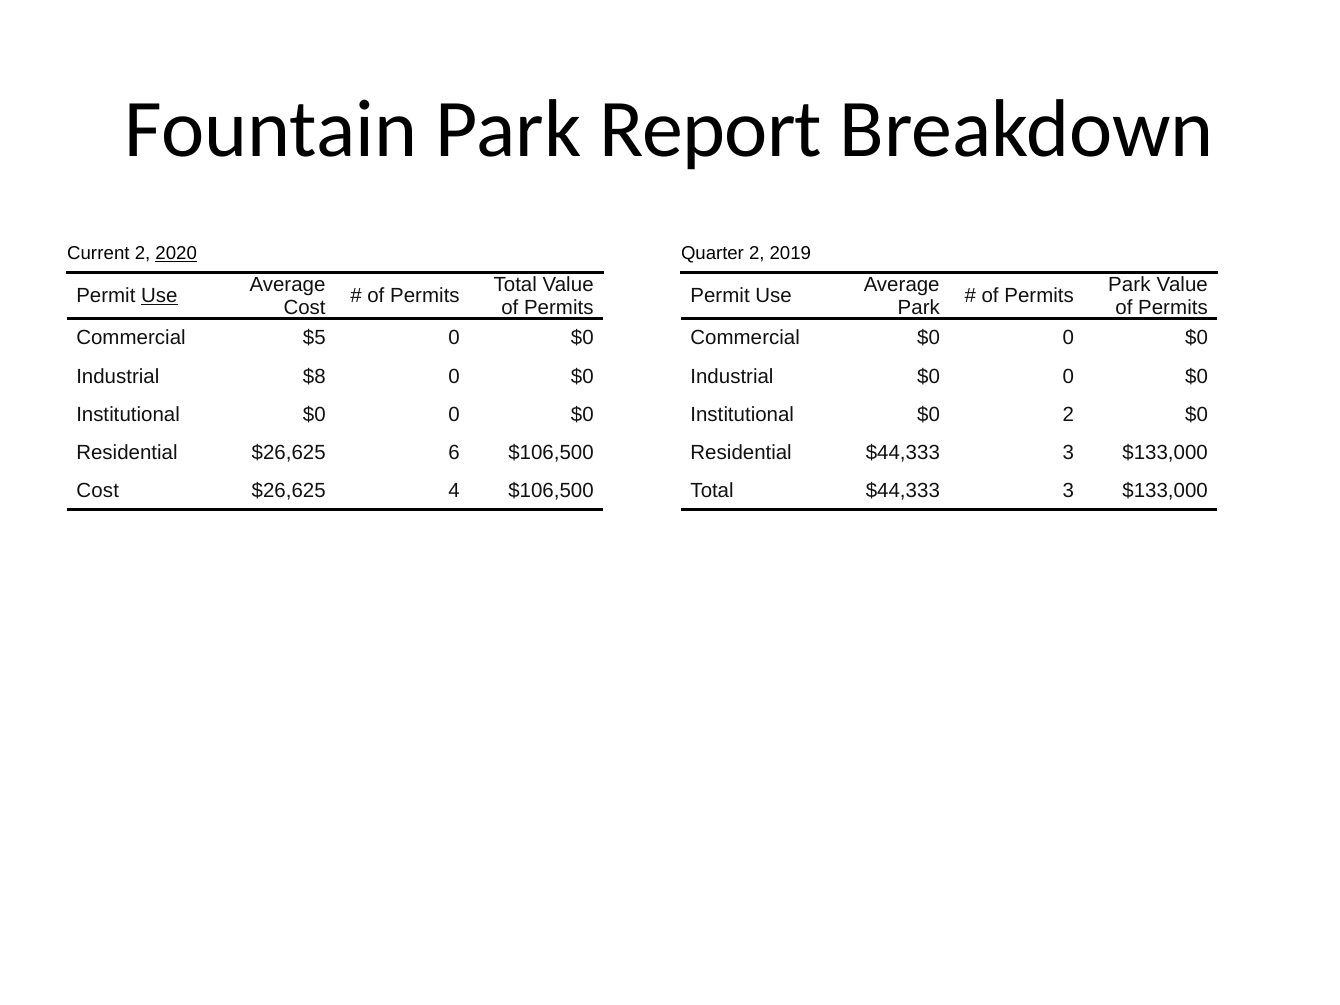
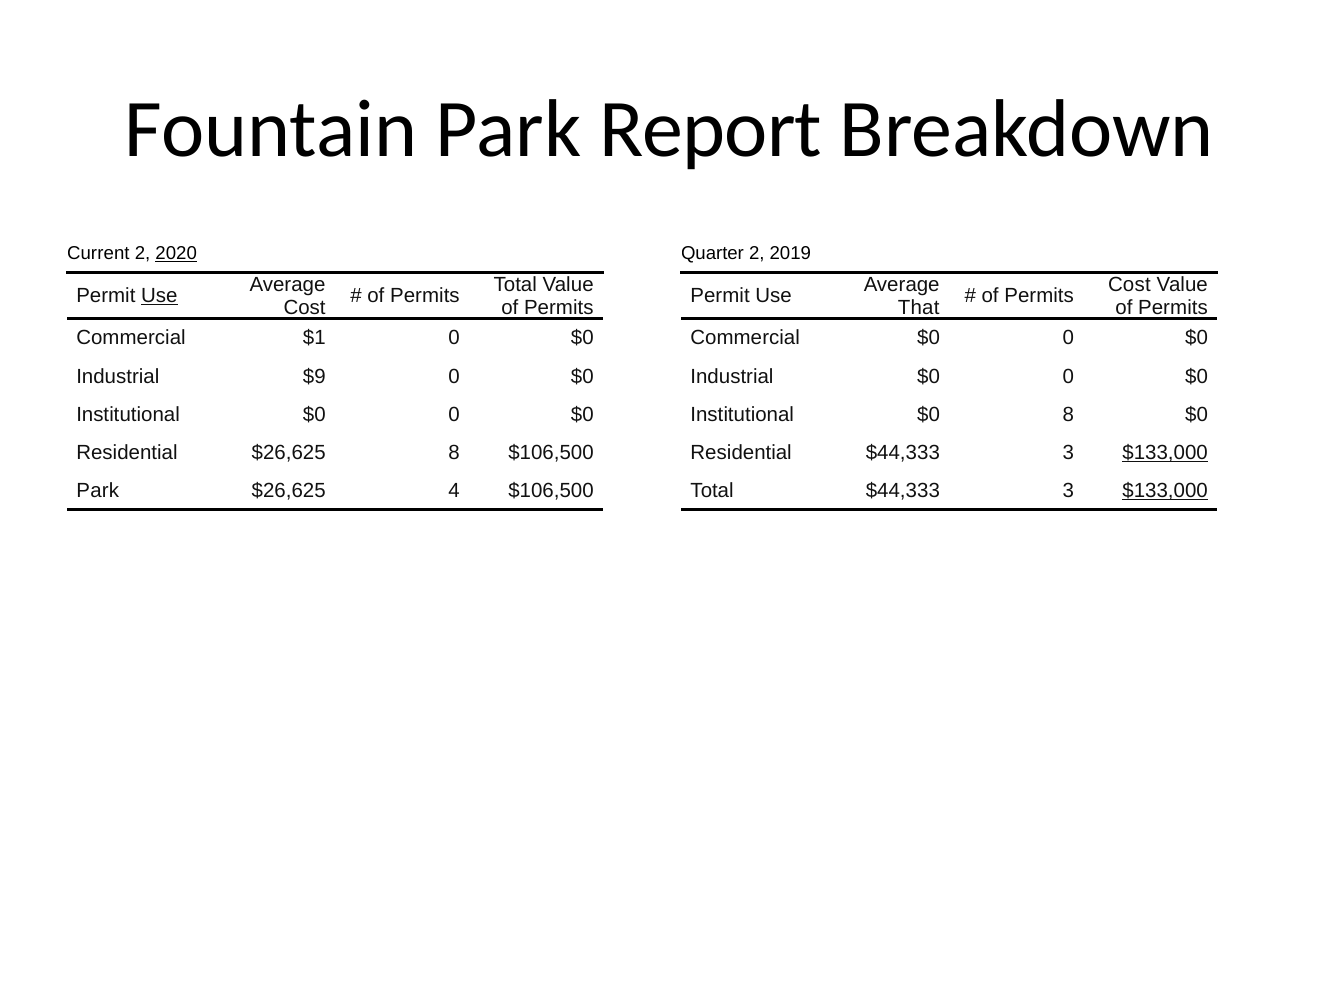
Park: Park -> Cost (1129, 285)
Park: Park -> That (919, 307)
$5: $5 -> $1 (314, 338)
$8: $8 -> $9 (314, 376)
$0 2: 2 -> 8 (1068, 415)
$26,625 6: 6 -> 8 (454, 453)
$133,000 underline: none -> present (1165, 453)
Cost: Cost -> Park (98, 491)
$133,000 underline: none -> present (1165, 491)
